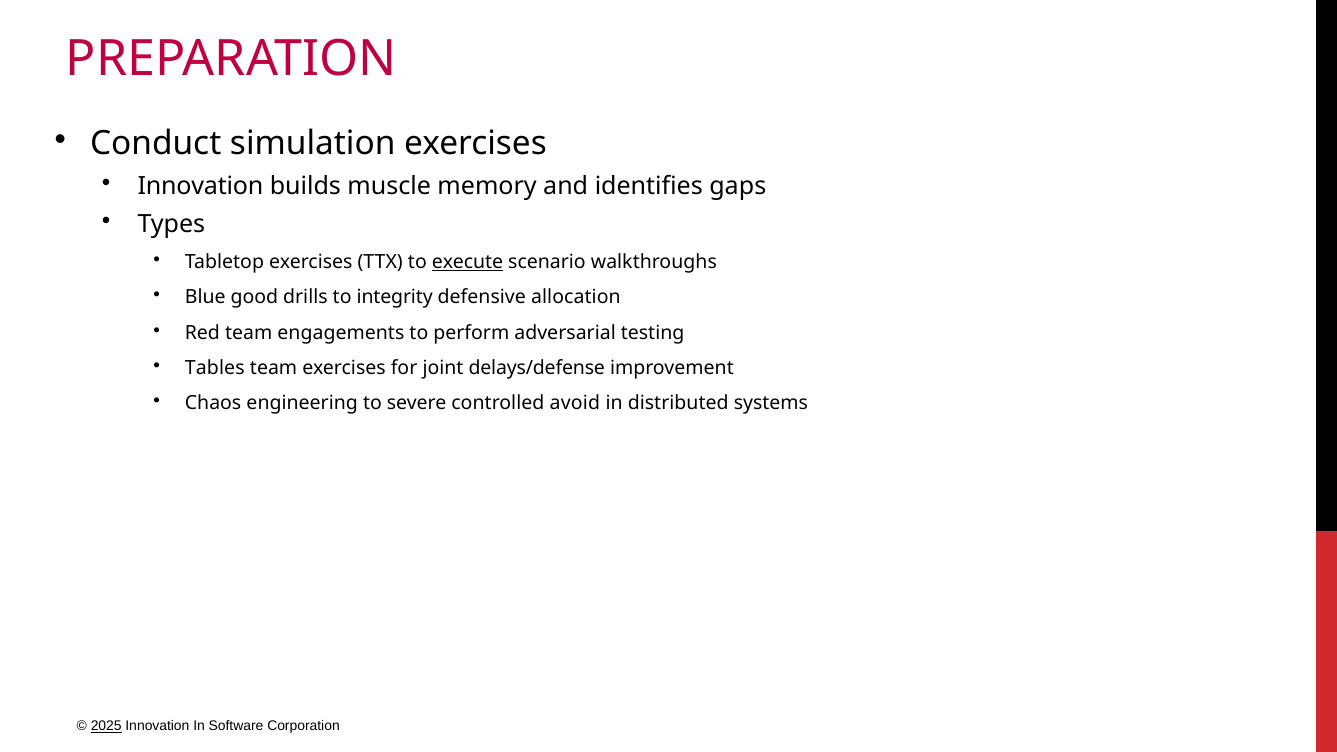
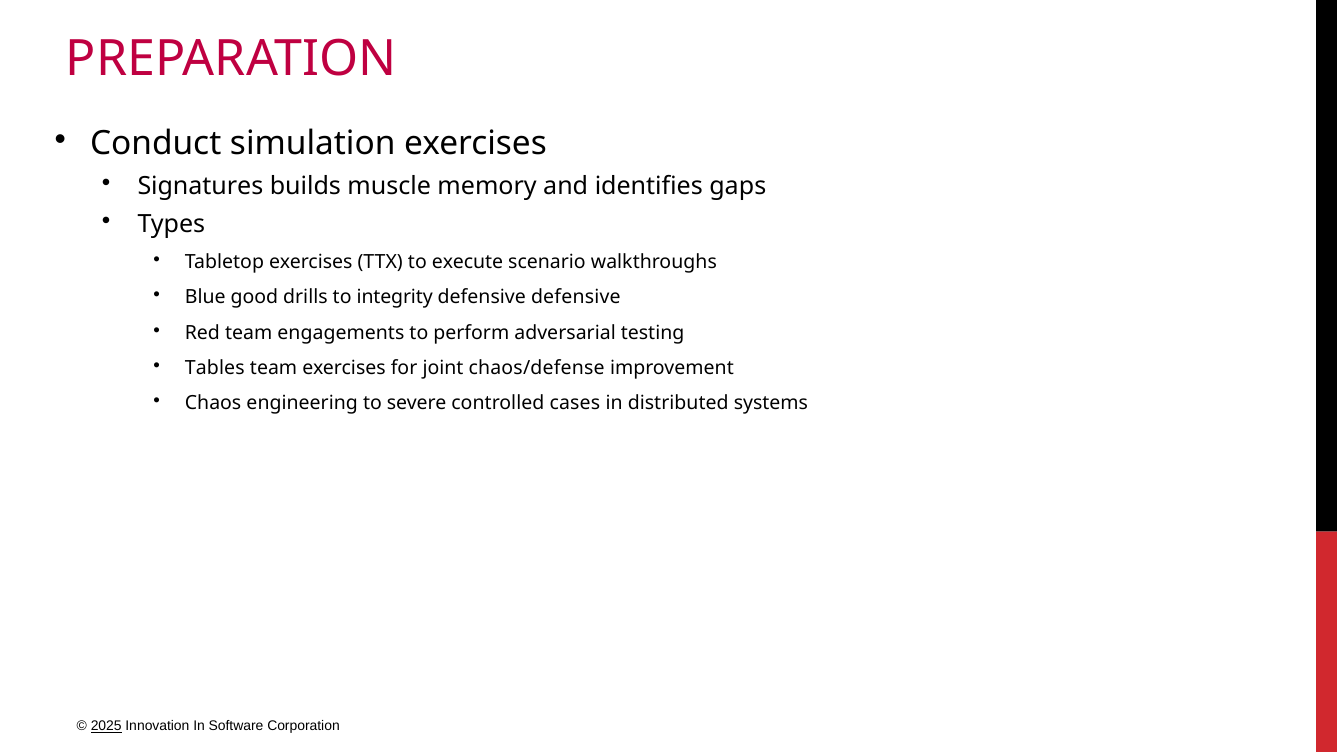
Innovation: Innovation -> Signatures (200, 186)
execute underline: present -> none (467, 262)
defensive allocation: allocation -> defensive (576, 297)
delays/defense: delays/defense -> chaos/defense (537, 368)
avoid: avoid -> cases (575, 403)
